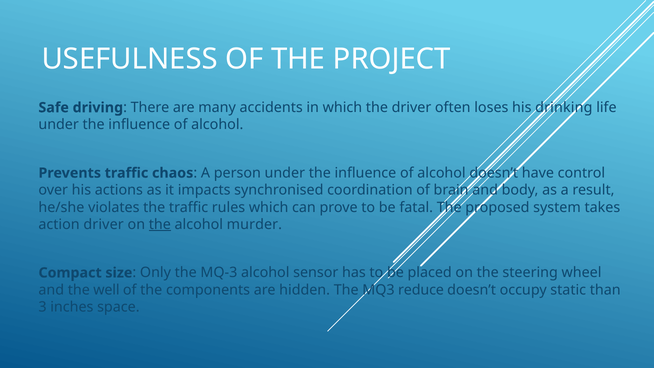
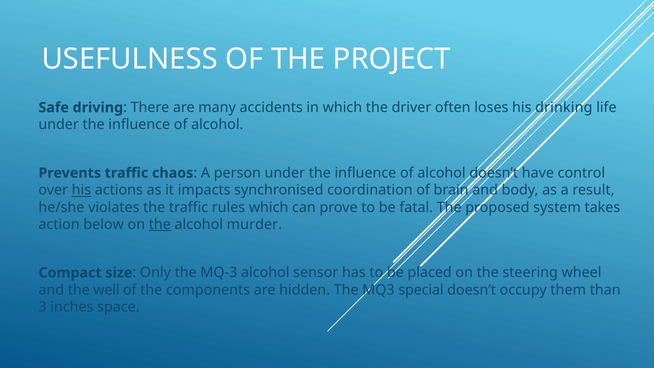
his underline: none -> present (81, 190)
action driver: driver -> below (104, 224)
reduce: reduce -> special (421, 290)
static: static -> them (568, 290)
